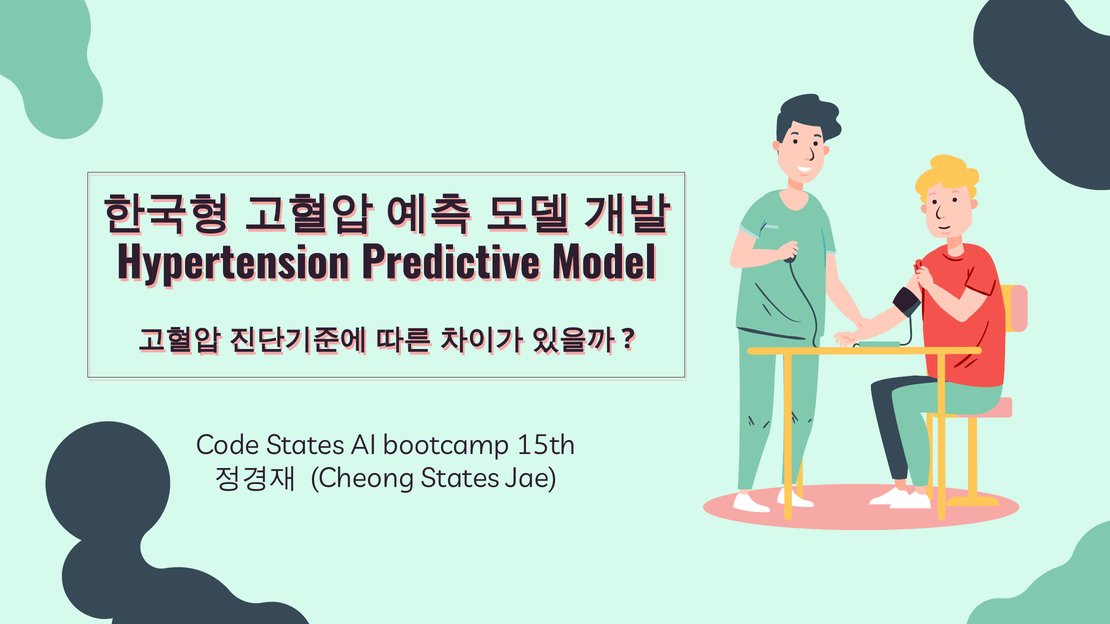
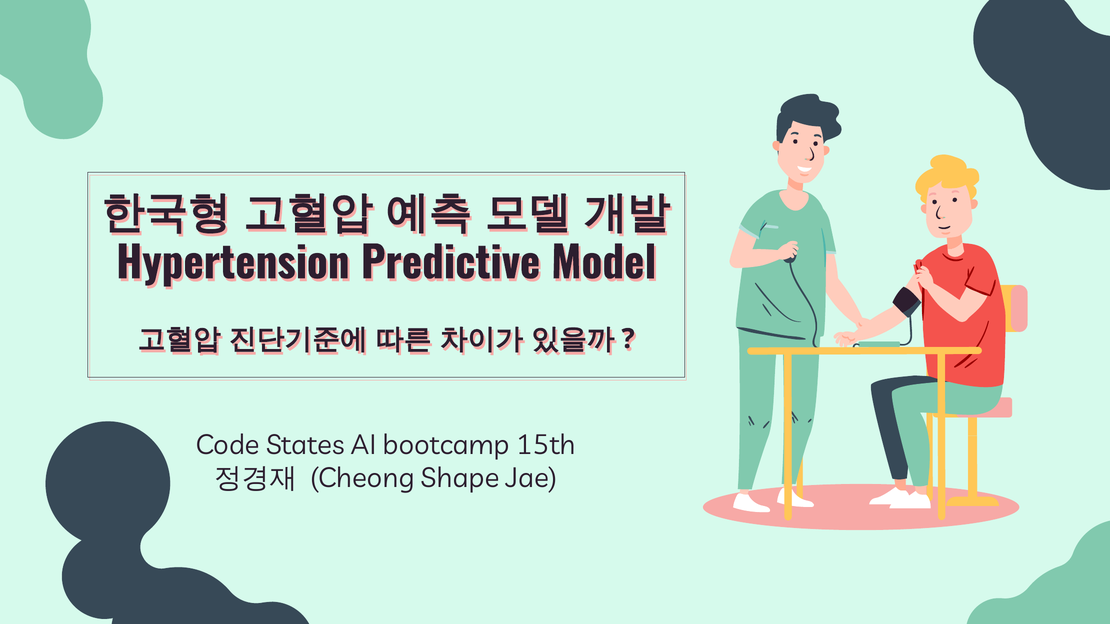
Cheong States: States -> Shape (460, 478)
